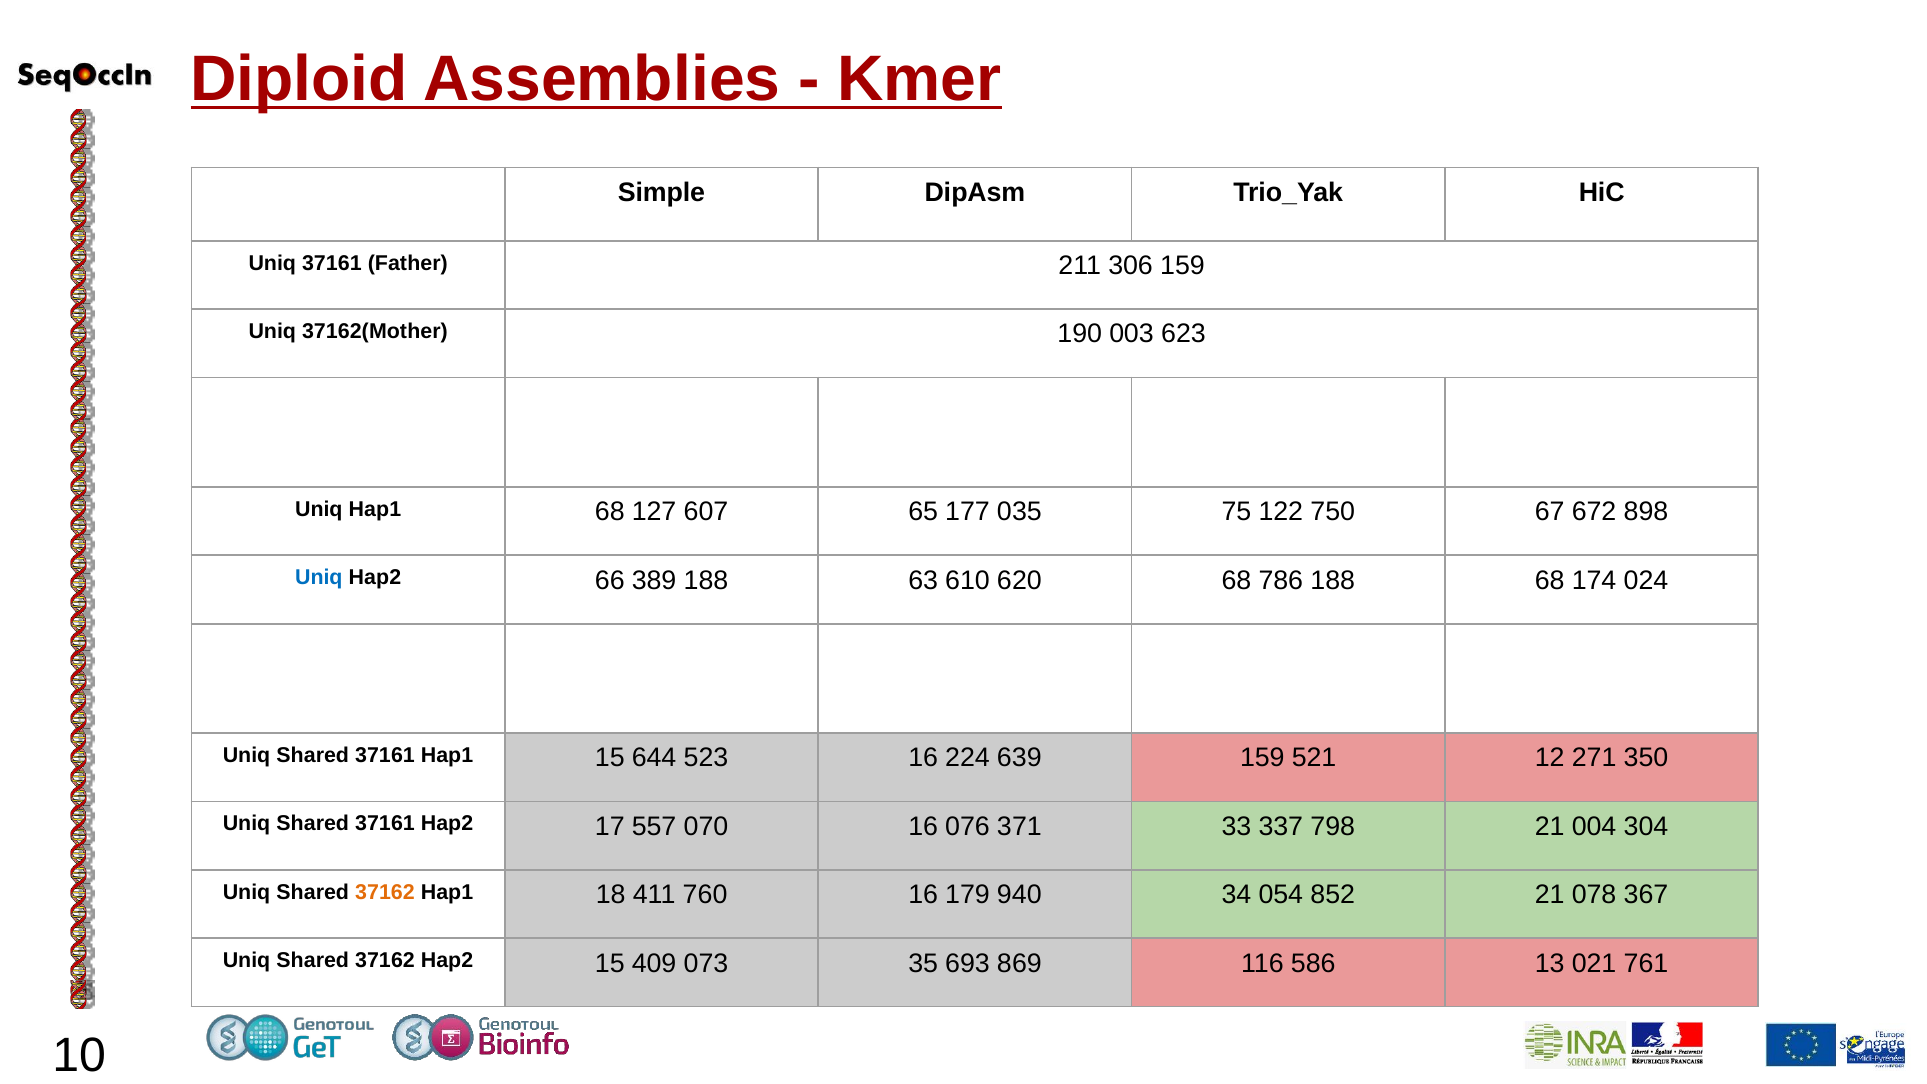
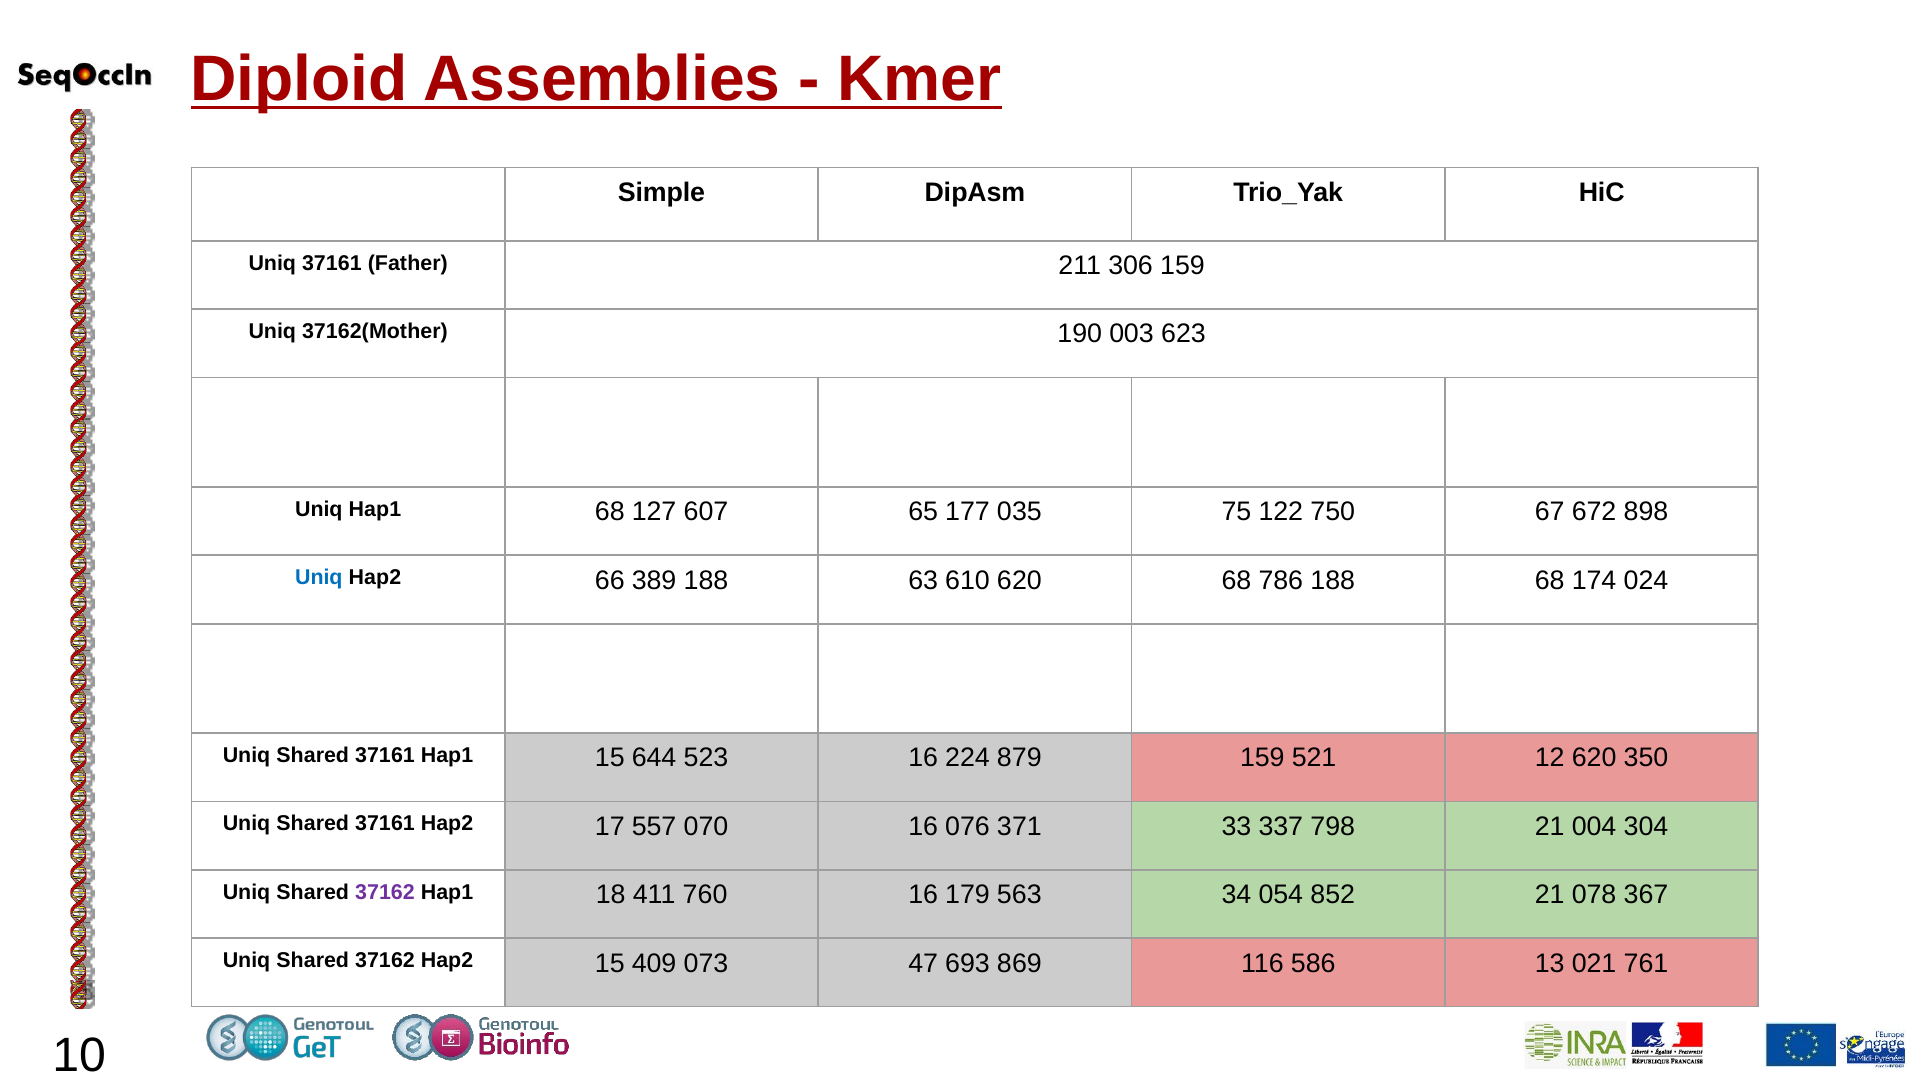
639: 639 -> 879 (1019, 758)
12 271: 271 -> 620 (1594, 758)
37162 colour: orange -> purple (385, 892)
940: 940 -> 563 (1019, 895)
35: 35 -> 47 (923, 963)
